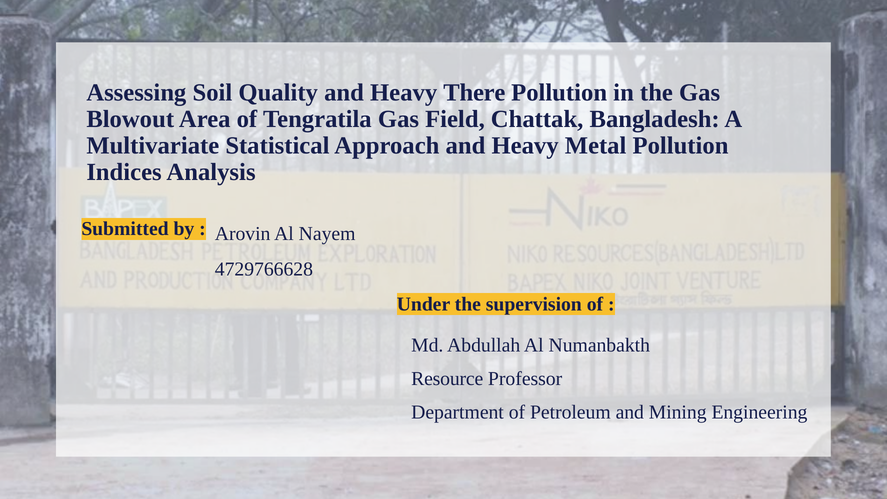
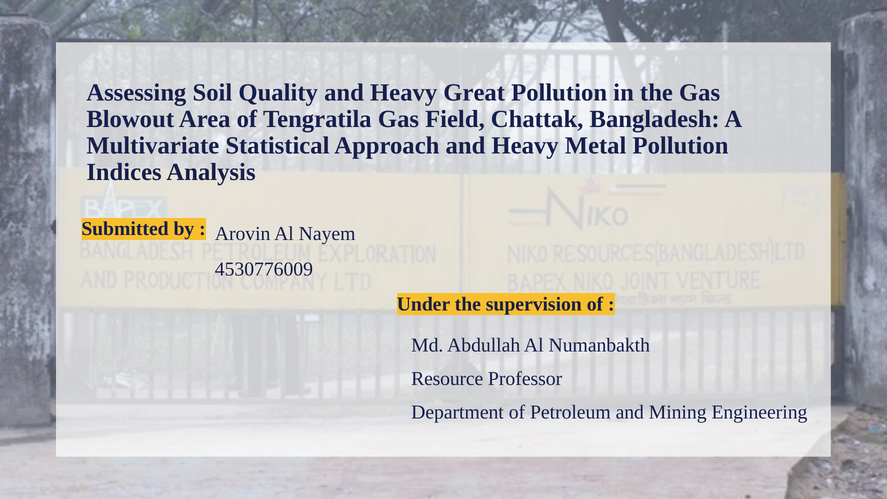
There: There -> Great (474, 93)
4729766628: 4729766628 -> 4530776009 (264, 269)
